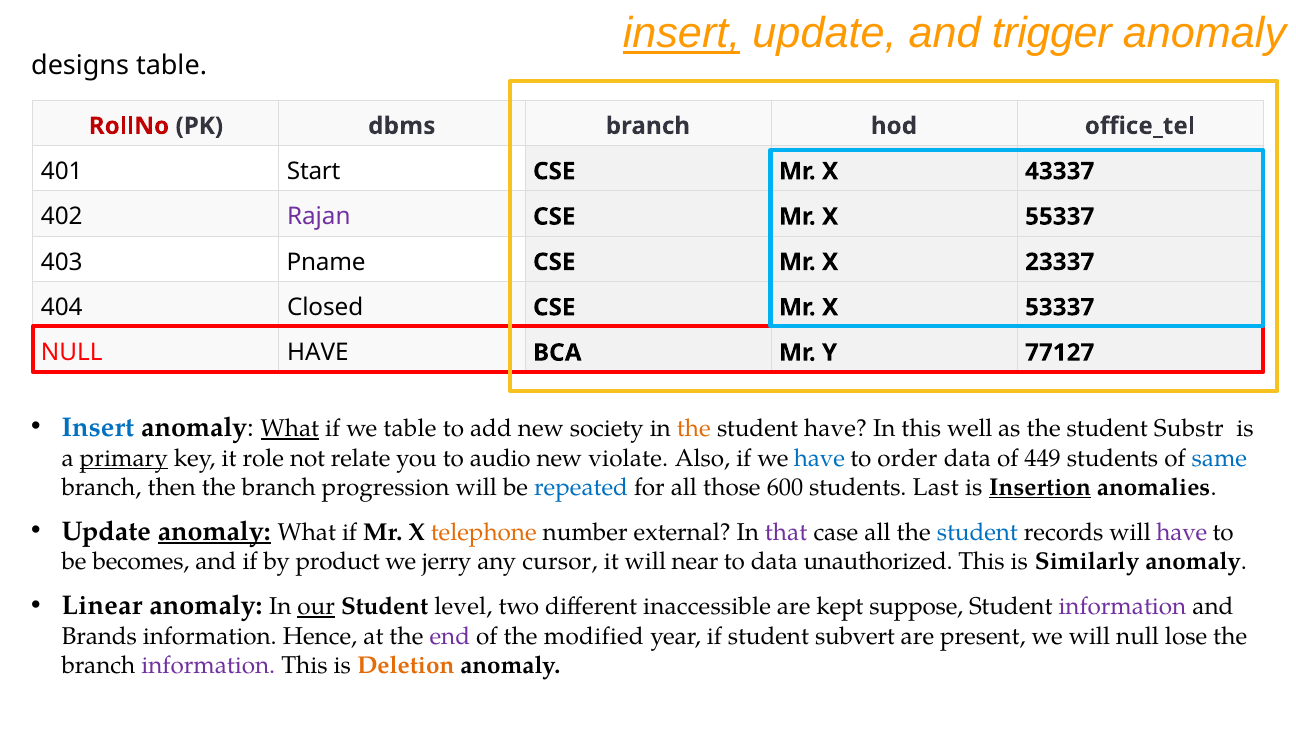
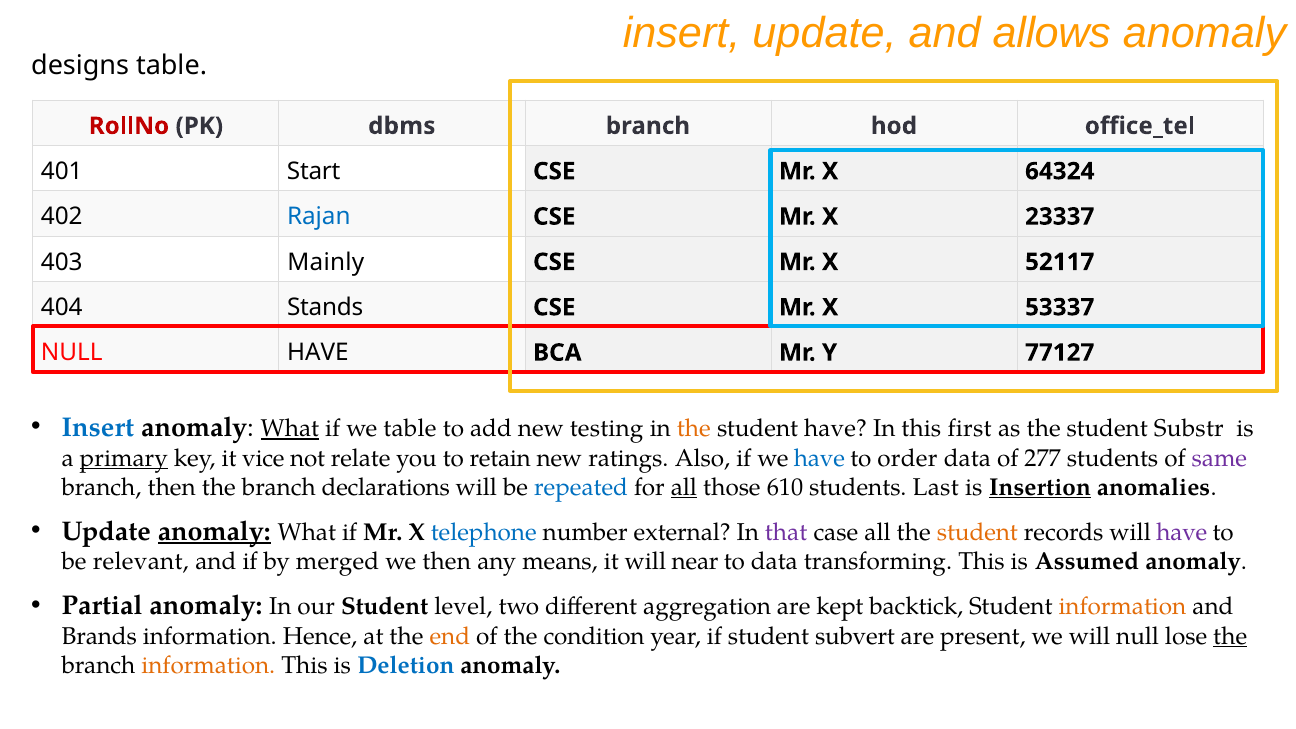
insert underline: present -> none (682, 34)
trigger: trigger -> allows (1052, 34)
43337: 43337 -> 64324 (1060, 171)
Rajan colour: purple -> blue (319, 217)
55337: 55337 -> 23337 (1060, 217)
Pname: Pname -> Mainly (326, 262)
23337: 23337 -> 52117 (1060, 262)
Closed: Closed -> Stands (325, 307)
society: society -> testing (607, 428)
well: well -> first (970, 428)
role: role -> vice (263, 458)
audio: audio -> retain (500, 458)
violate: violate -> ratings (628, 458)
449: 449 -> 277 (1043, 458)
same colour: blue -> purple (1219, 458)
progression: progression -> declarations (386, 487)
all underline: none -> present (684, 487)
600: 600 -> 610 (785, 487)
telephone colour: orange -> blue (484, 532)
student colour: blue -> orange (977, 532)
becomes: becomes -> relevant (141, 562)
product: product -> merged (338, 562)
we jerry: jerry -> then (447, 562)
cursor: cursor -> means (560, 562)
unauthorized: unauthorized -> transforming (878, 562)
Similarly: Similarly -> Assumed (1087, 562)
Linear: Linear -> Partial (102, 606)
our underline: present -> none (316, 607)
inaccessible: inaccessible -> aggregation (707, 607)
suppose: suppose -> backtick (916, 607)
information colour: purple -> orange (1122, 607)
end colour: purple -> orange (450, 636)
modified: modified -> condition (594, 636)
the underline: none -> present (1230, 636)
information colour: purple -> orange (208, 665)
Deletion colour: orange -> blue (406, 665)
